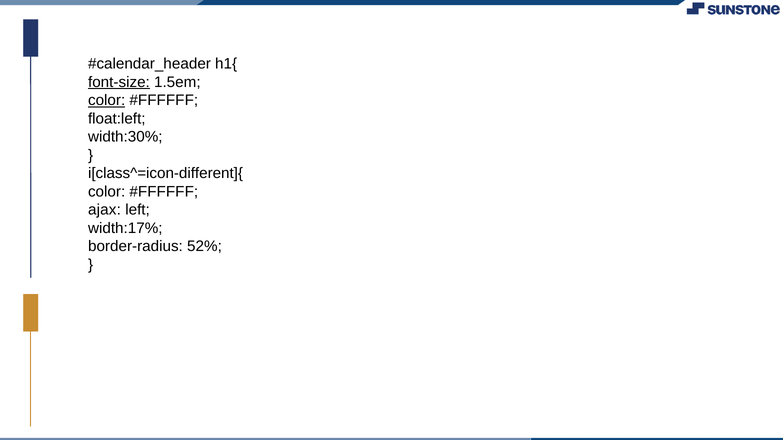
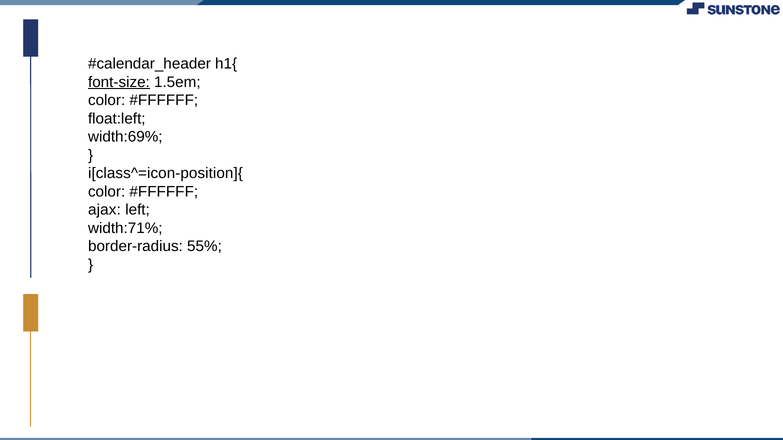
color underline: present -> none (107, 100)
width:30%: width:30% -> width:69% (125, 137)
i[class^=icon-different]{: i[class^=icon-different]{ -> i[class^=icon-position]{ (165, 174)
width:17%: width:17% -> width:71% (125, 228)
52%: 52% -> 55% (204, 247)
